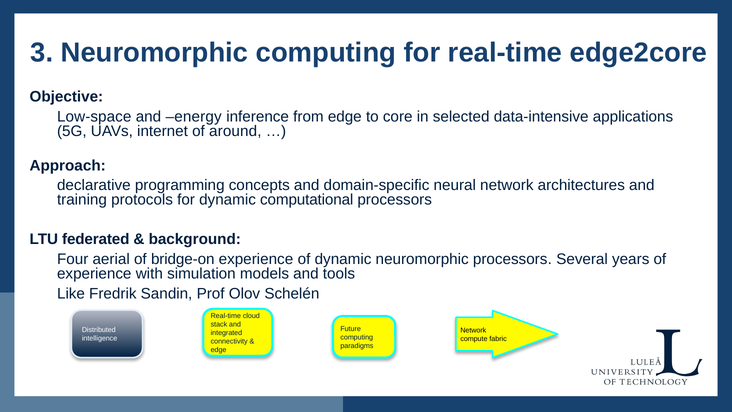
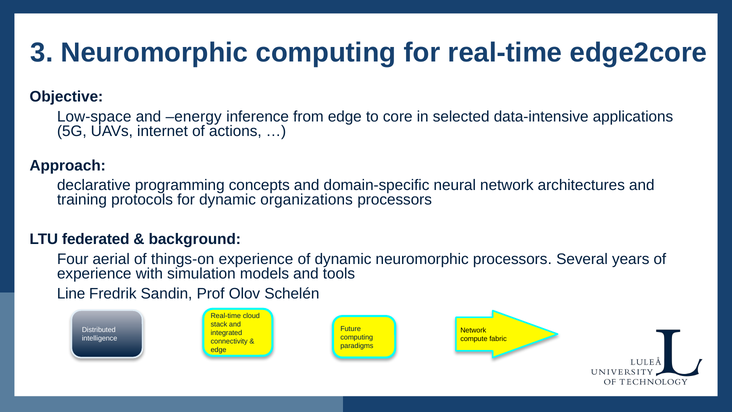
around: around -> actions (235, 131)
computational: computational -> organizations (307, 200)
bridge-on: bridge-on -> things-on (183, 259)
Like: Like -> Line (71, 293)
